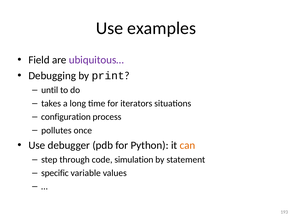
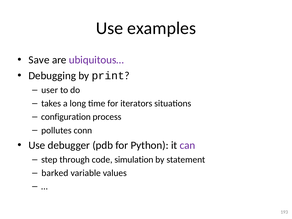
Field: Field -> Save (39, 60)
until: until -> user (50, 90)
once: once -> conn (83, 130)
can colour: orange -> purple (187, 145)
specific: specific -> barked (55, 173)
